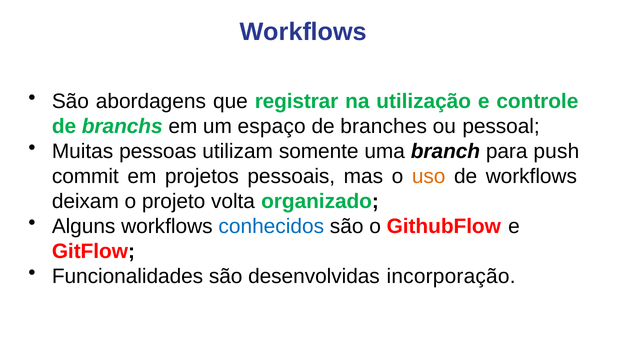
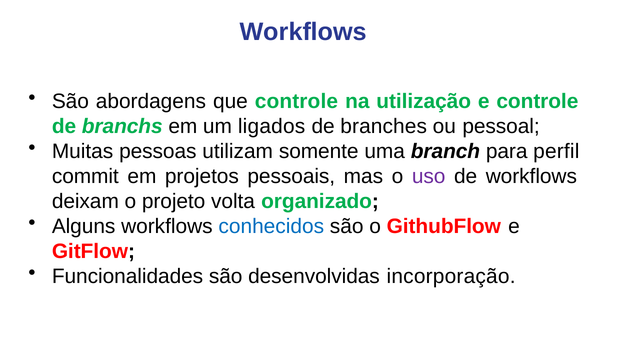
que registrar: registrar -> controle (296, 101)
espaço: espaço -> ligados (272, 126)
push: push -> perfil (556, 151)
uso colour: orange -> purple (429, 176)
